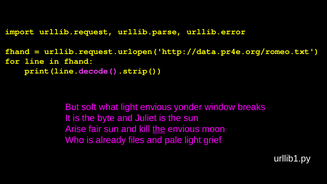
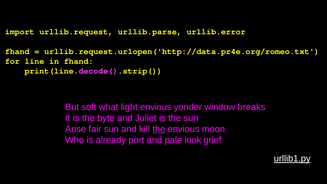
files: files -> port (136, 140)
pale light: light -> look (193, 140)
urllib1.py underline: none -> present (292, 159)
